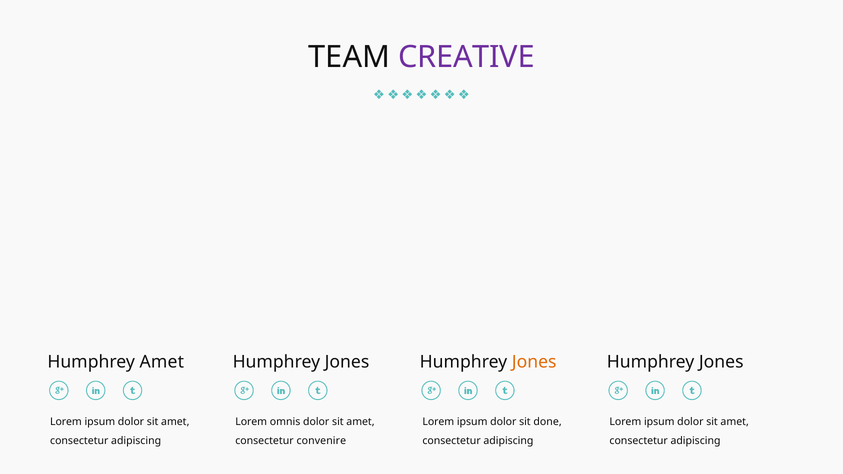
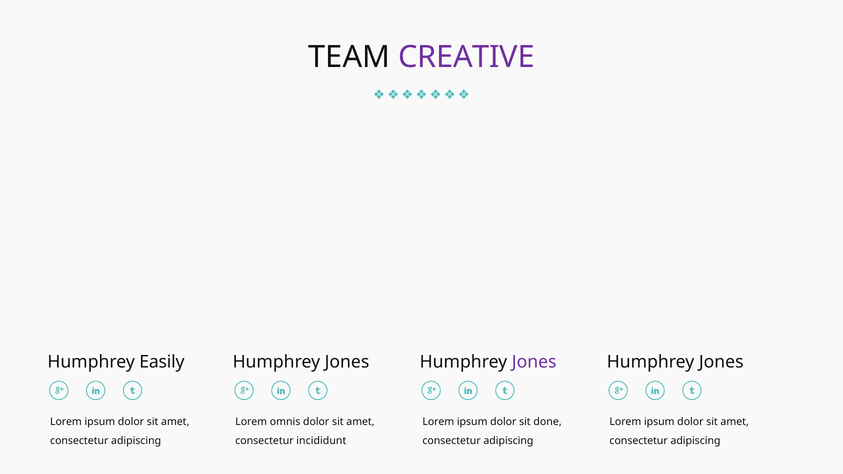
Humphrey Amet: Amet -> Easily (162, 362)
Jones colour: orange -> purple (534, 362)
convenire: convenire -> incididunt (321, 441)
